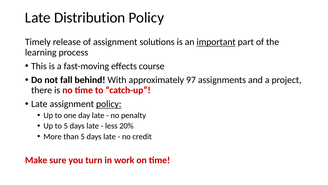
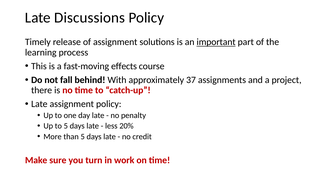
Distribution: Distribution -> Discussions (90, 18)
97: 97 -> 37 (191, 80)
policy underline: present -> none (109, 104)
